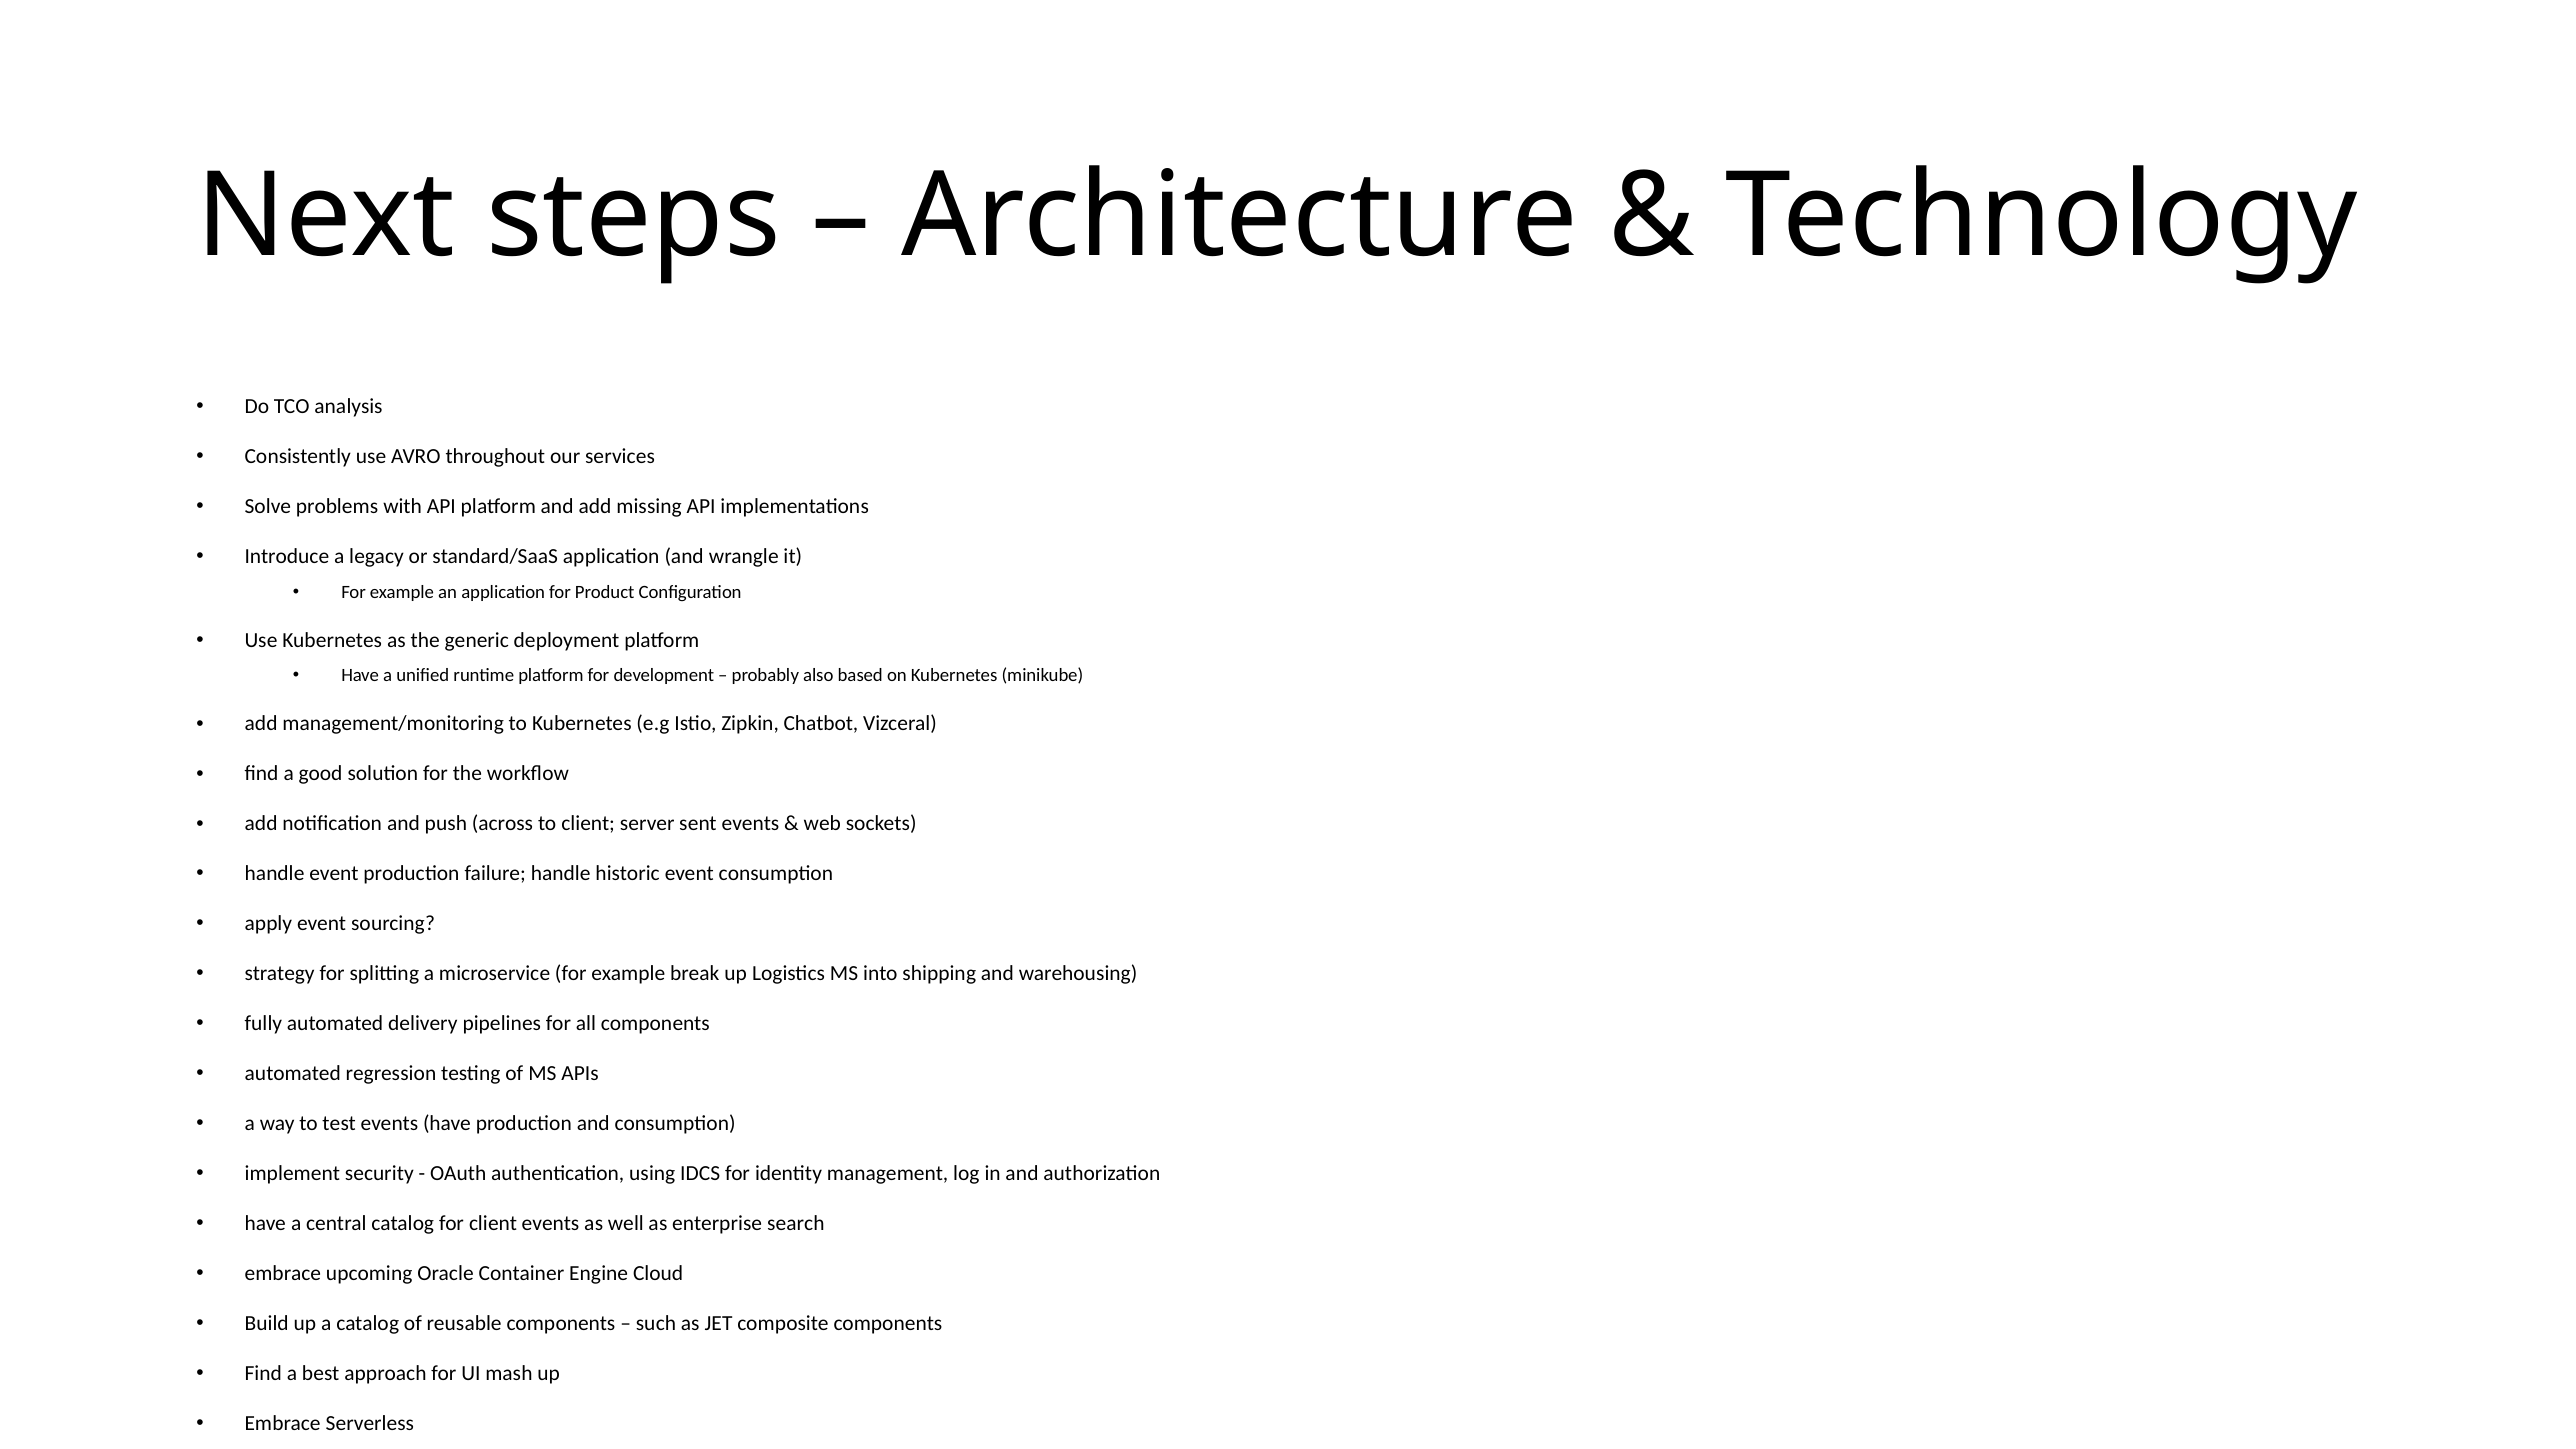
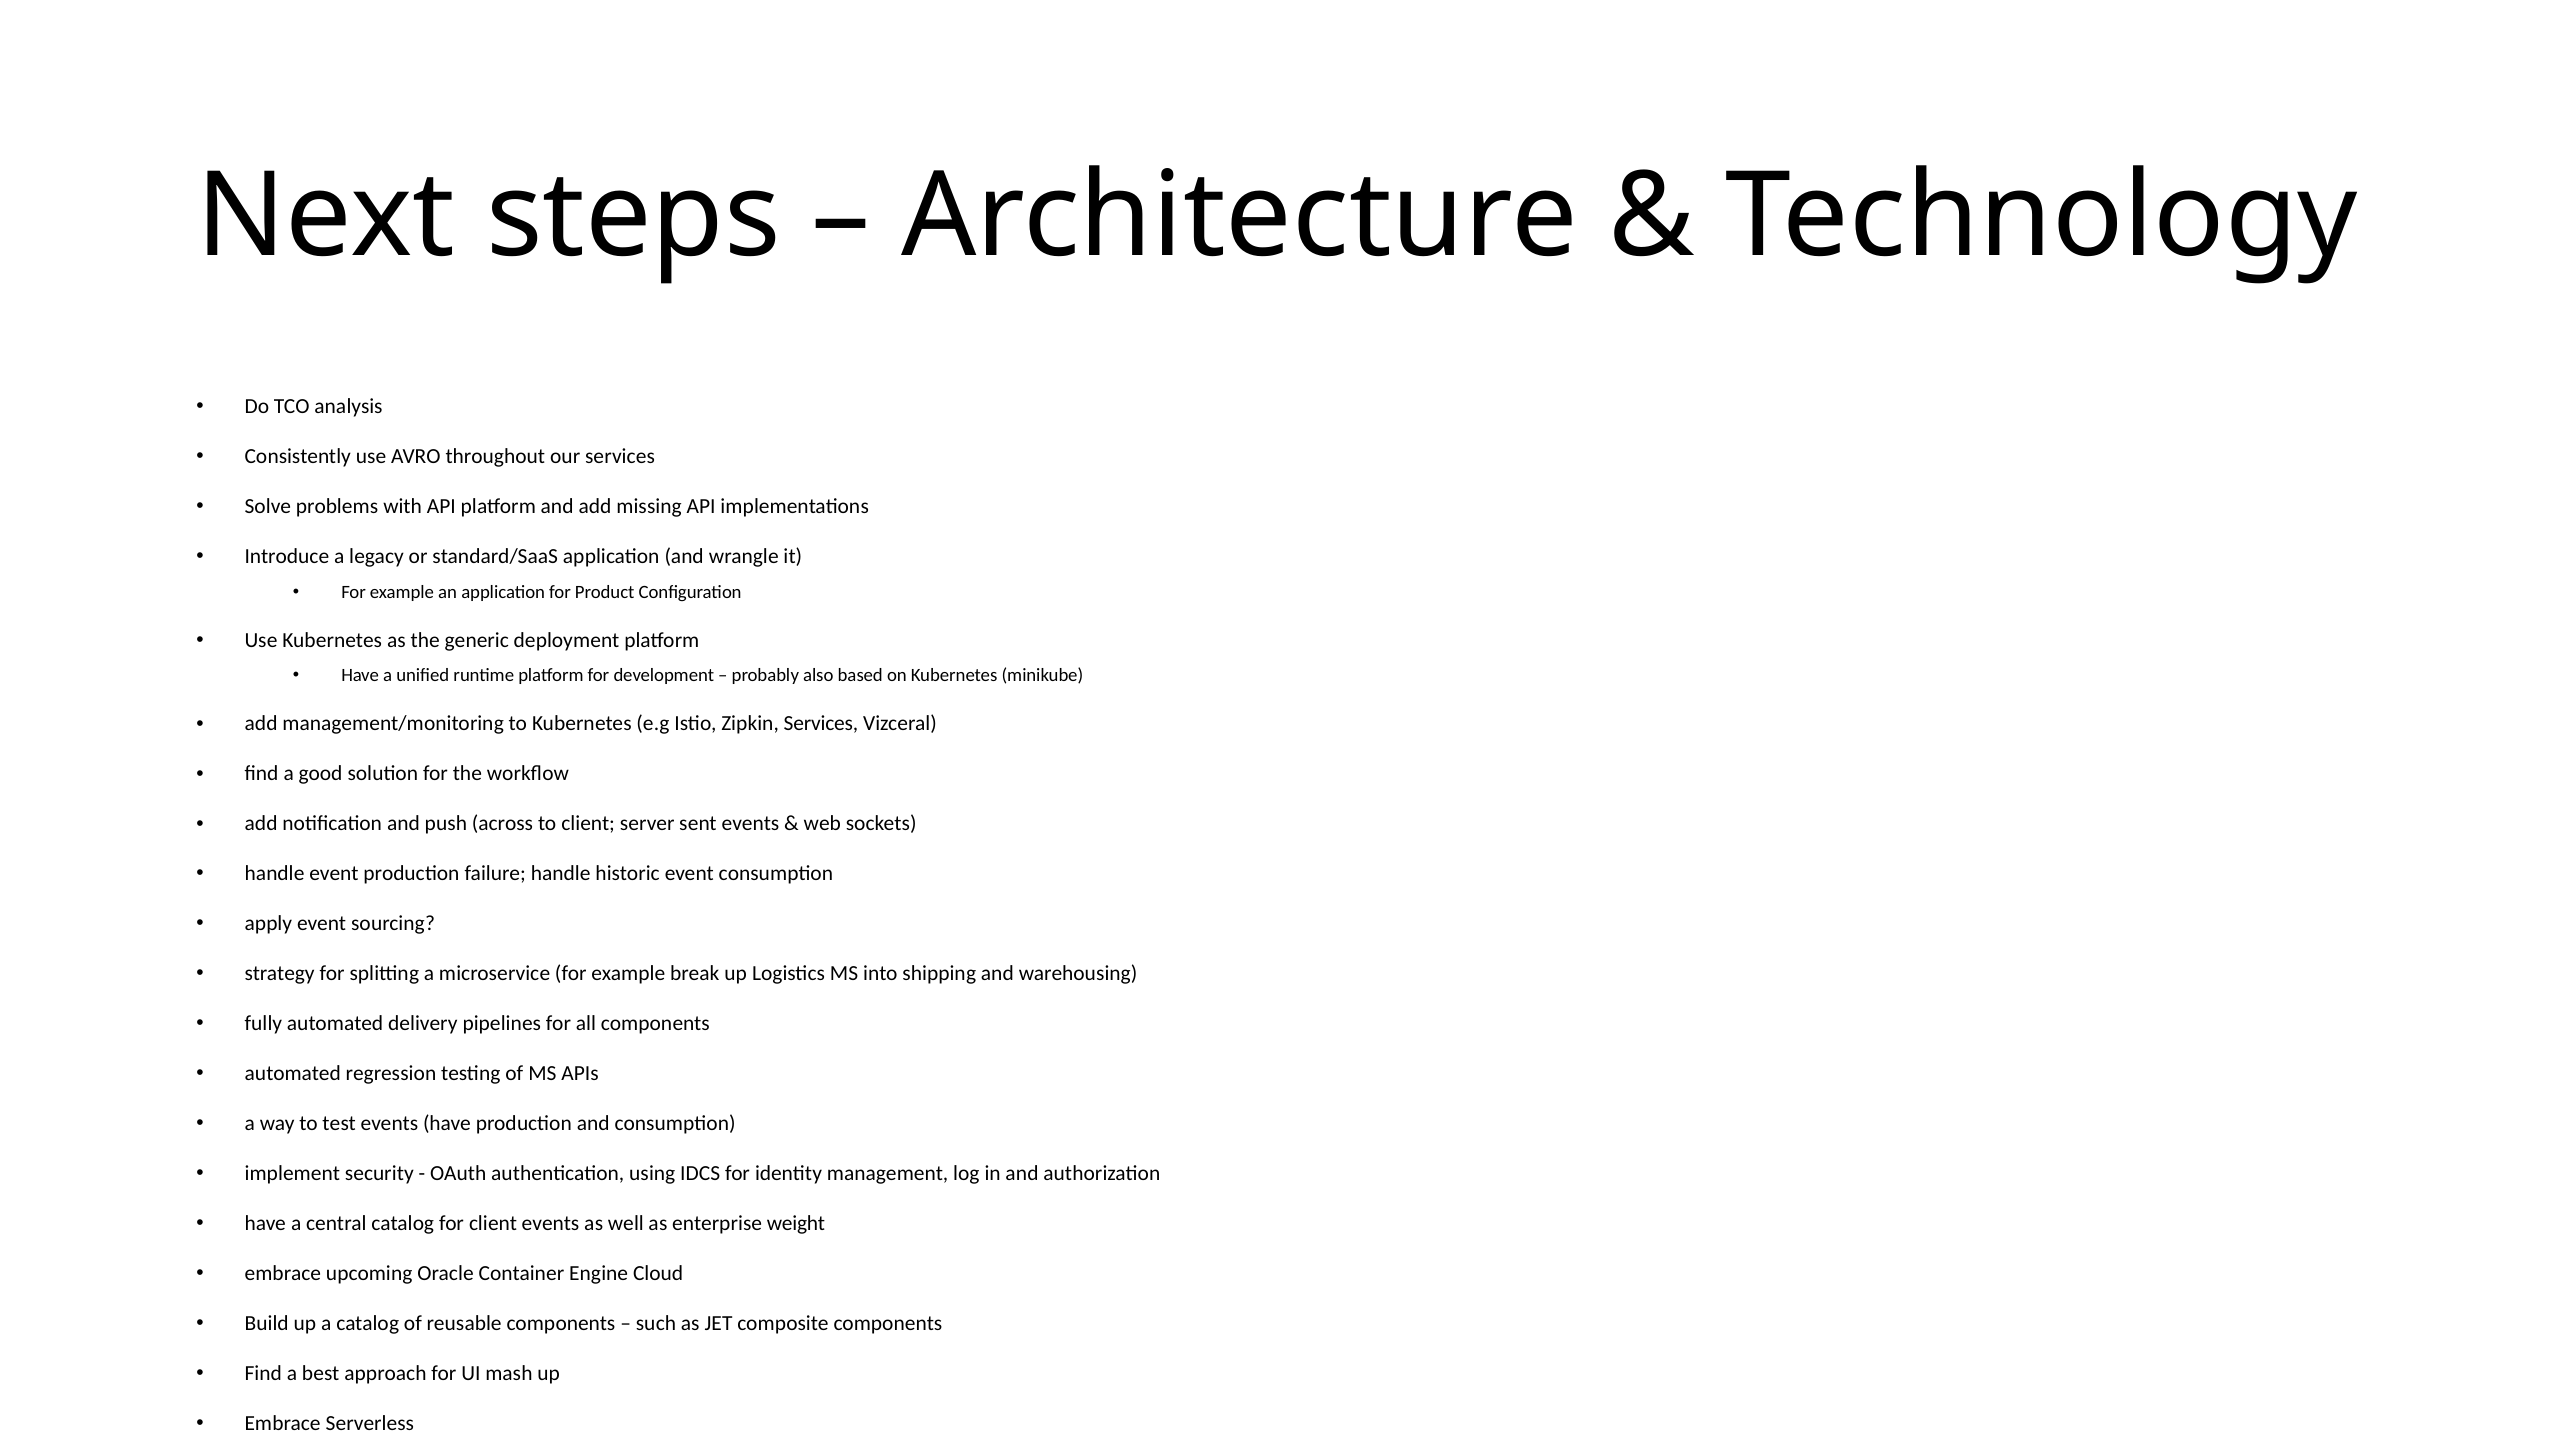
Zipkin Chatbot: Chatbot -> Services (821, 724)
search: search -> weight (796, 1224)
